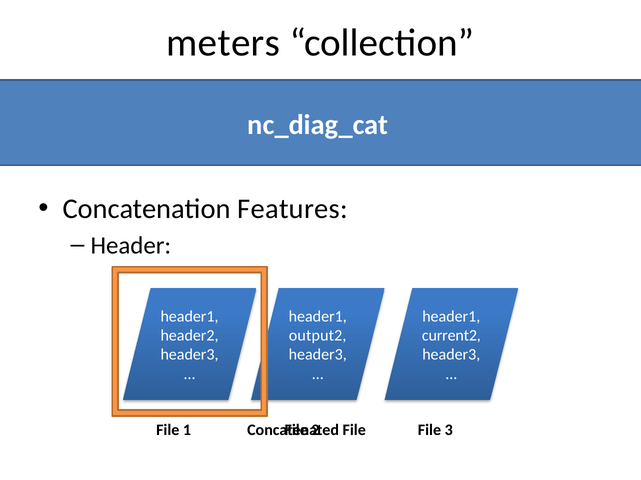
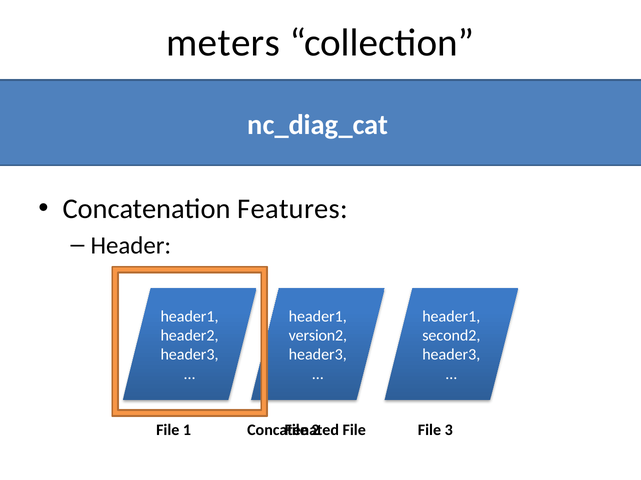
output2: output2 -> version2 (318, 336)
current2: current2 -> second2 (451, 336)
